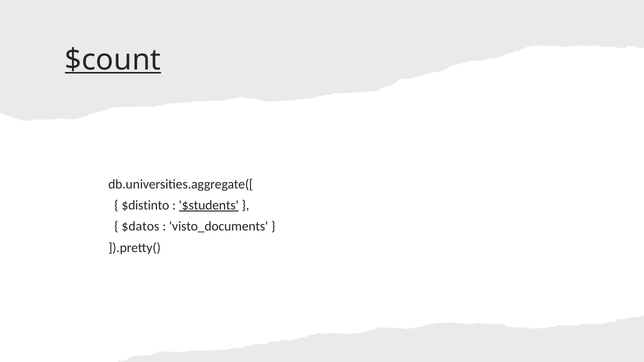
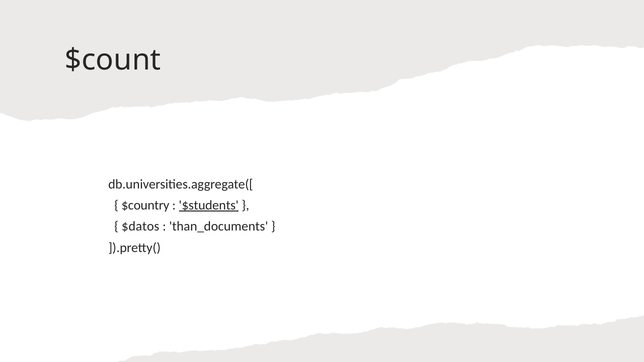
$count underline: present -> none (113, 60)
$distinto: $distinto -> $country (145, 205)
visto_documents: visto_documents -> than_documents (219, 227)
